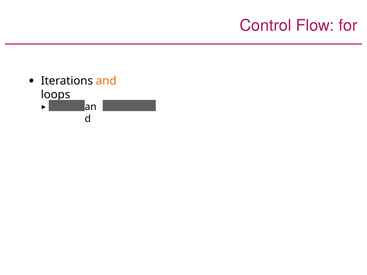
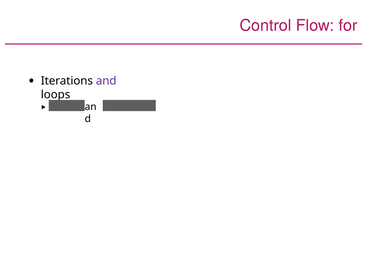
and colour: orange -> purple (106, 81)
